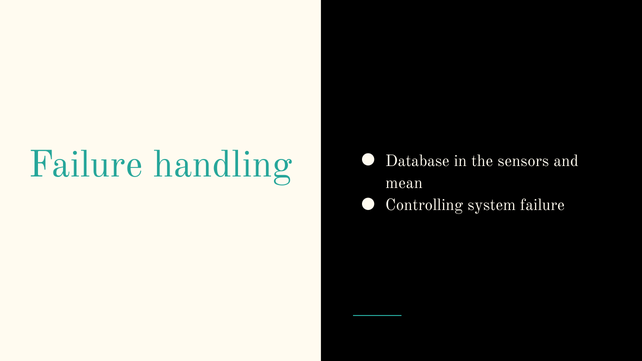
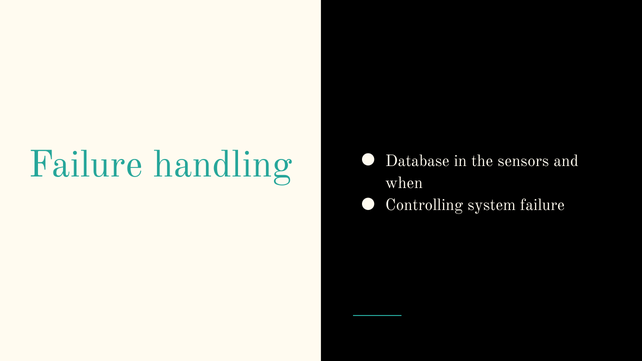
mean: mean -> when (404, 183)
